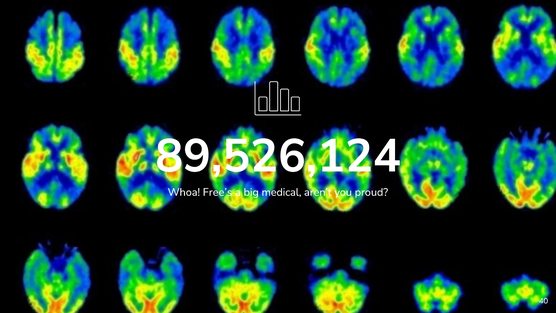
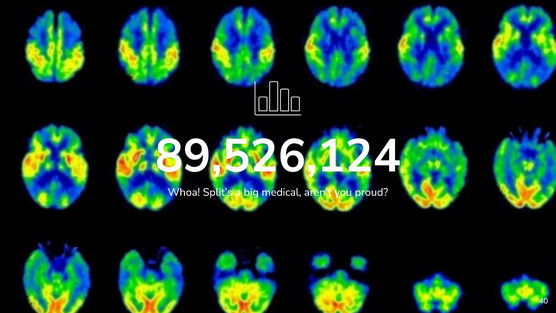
Free’s: Free’s -> Split’s (218, 192)
